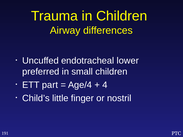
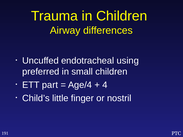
lower: lower -> using (128, 61)
